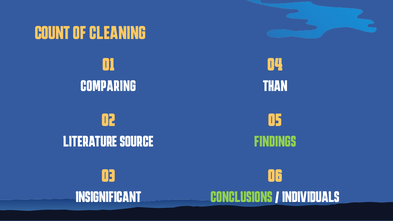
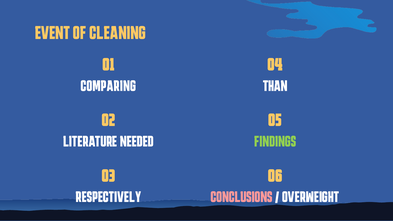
COUNT: COUNT -> EVENT (52, 33)
SOURCE: SOURCE -> NEEDED (137, 142)
INSIGNIFICANT: INSIGNIFICANT -> RESPECTIVELY (108, 197)
CONCLUSIONS colour: light green -> pink (242, 197)
INDIVIDUALS: INDIVIDUALS -> OVERWEIGHT (311, 197)
